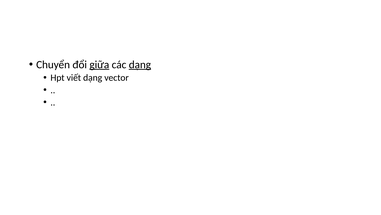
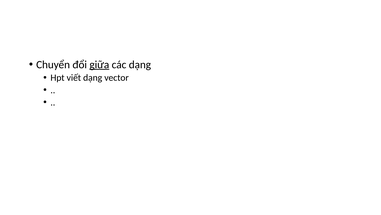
dạng underline: present -> none (140, 64)
